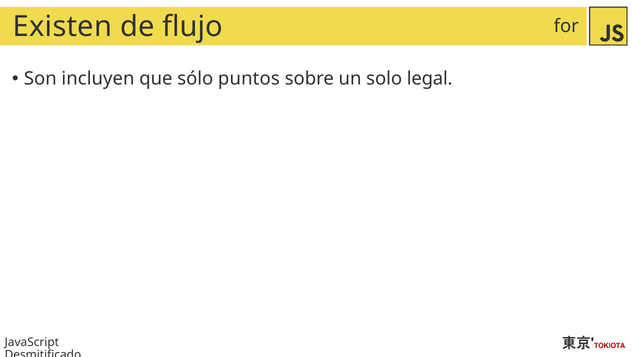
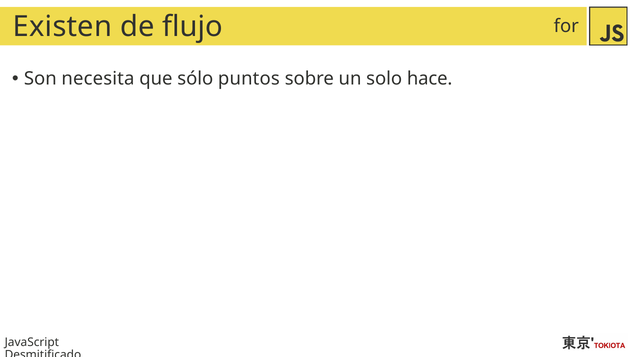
incluyen: incluyen -> necesita (98, 79)
legal: legal -> hace (430, 79)
